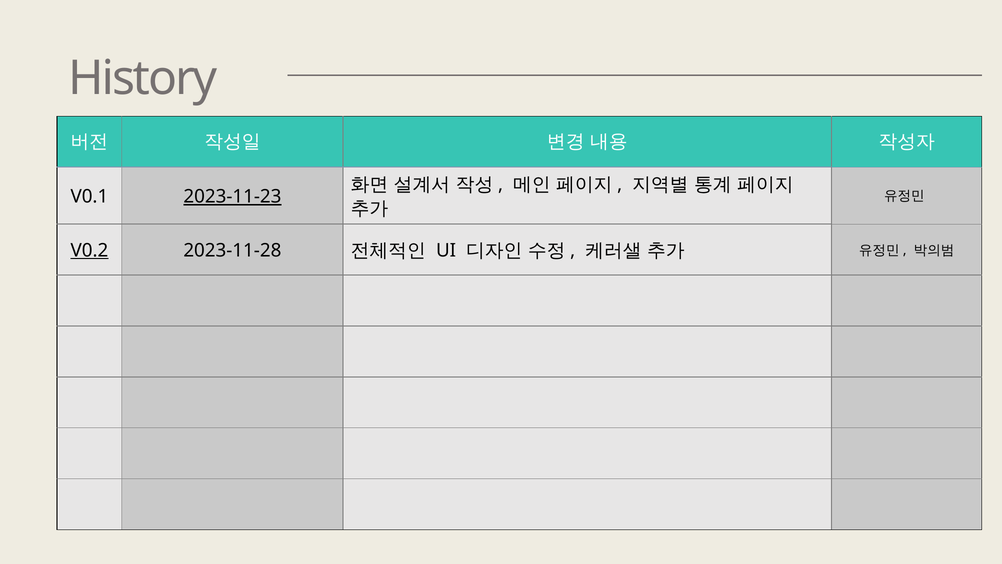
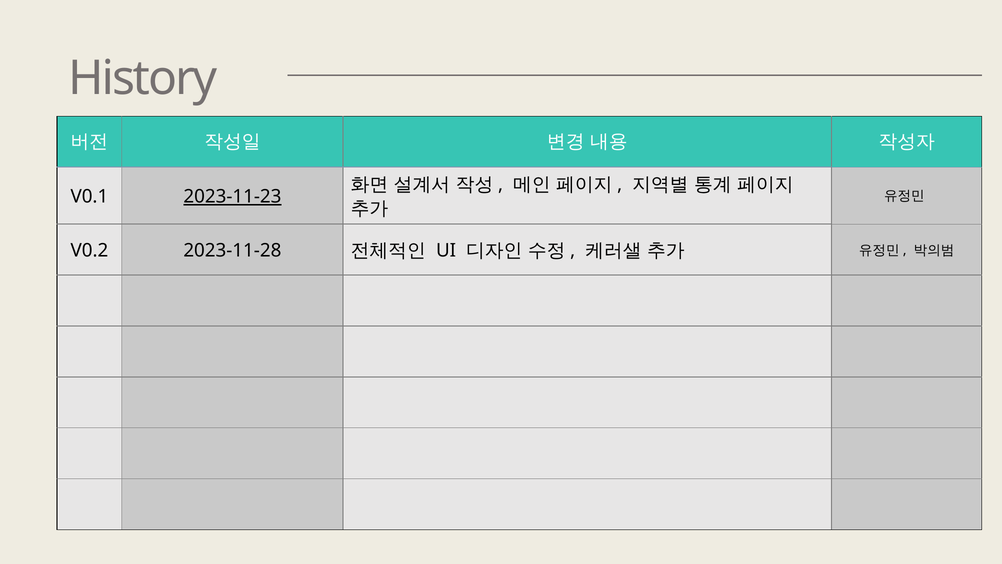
V0.2 underline: present -> none (89, 250)
